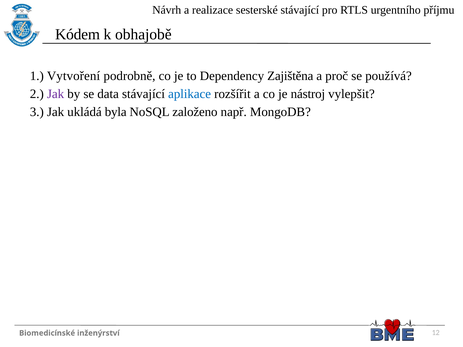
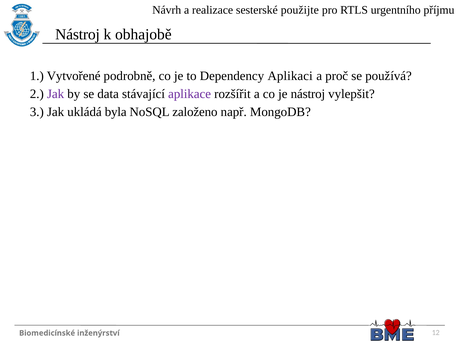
stávající: stávající -> použijte (300, 10)
Kódem: Kódem -> Nástroj (78, 34)
Vytvoření: Vytvoření -> Vytvořené (74, 76)
Zajištěna: Zajištěna -> Aplikaci (290, 76)
aplikace colour: blue -> purple (190, 94)
